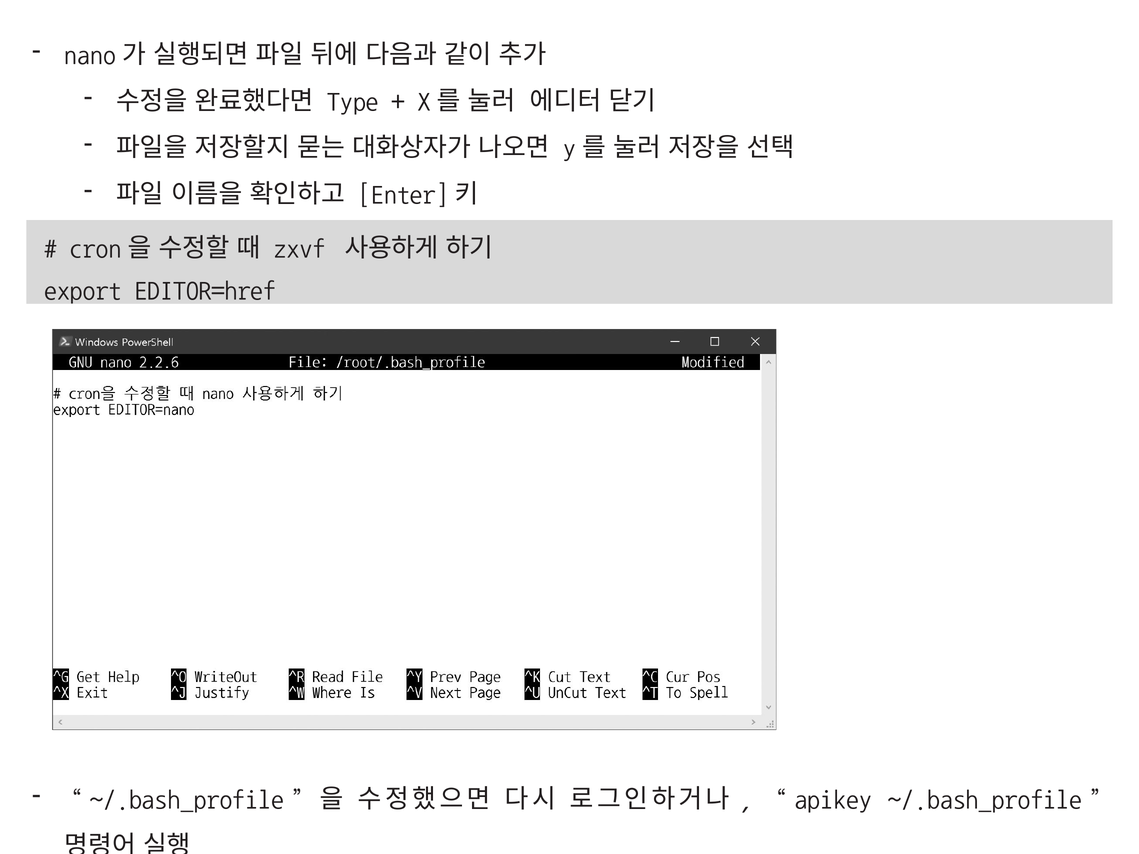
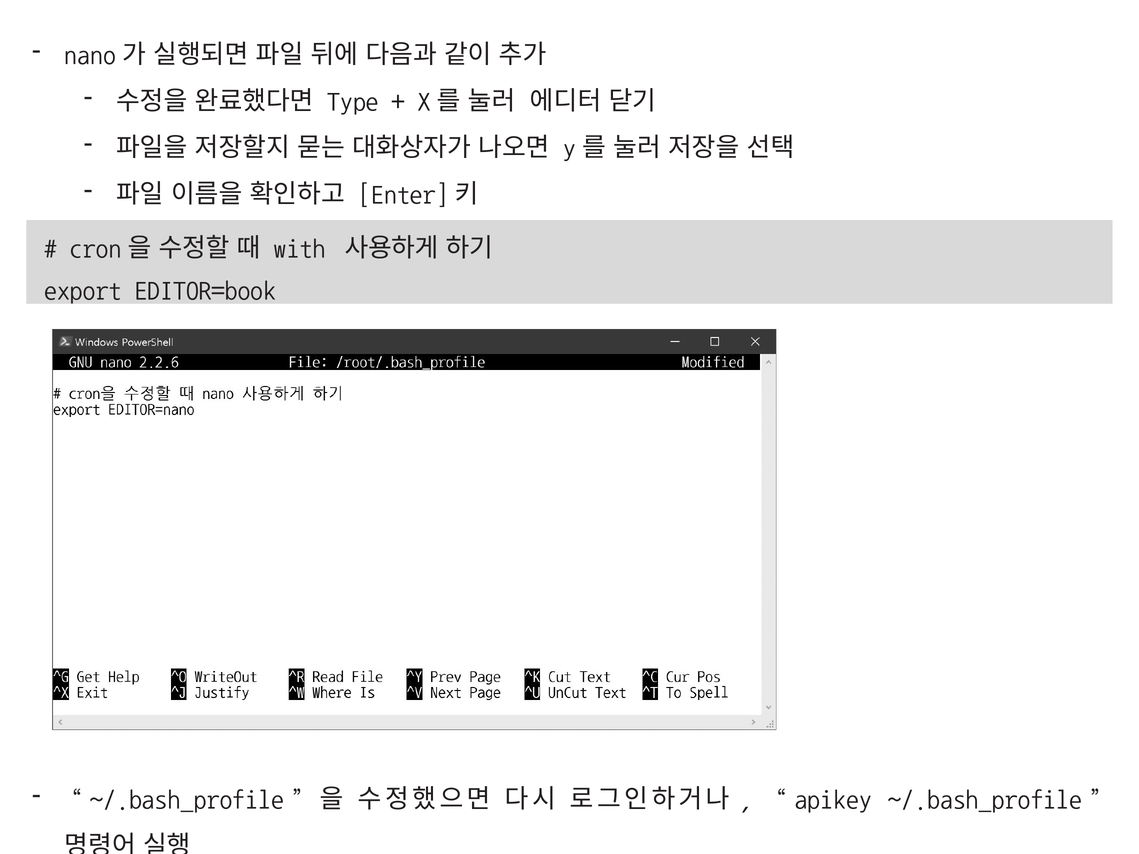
zxvf: zxvf -> with (300, 248)
EDITOR=href: EDITOR=href -> EDITOR=book (205, 290)
